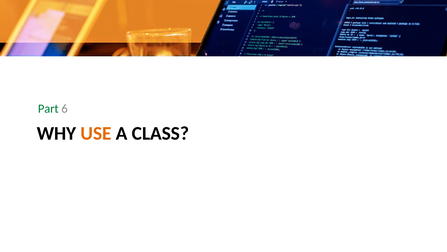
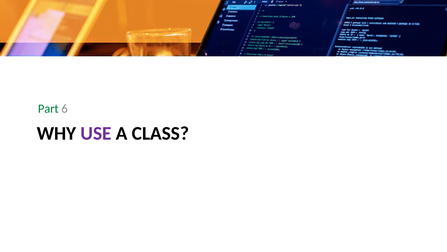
USE colour: orange -> purple (96, 133)
